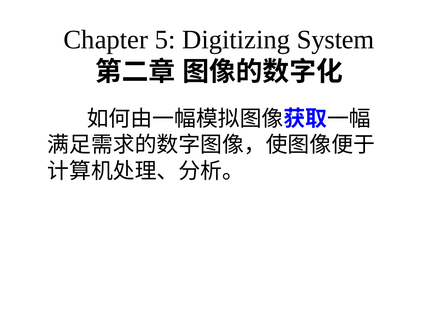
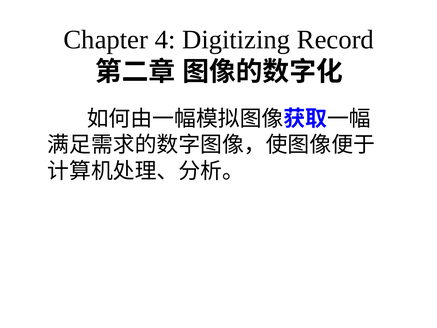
5: 5 -> 4 (165, 40)
System: System -> Record (335, 40)
